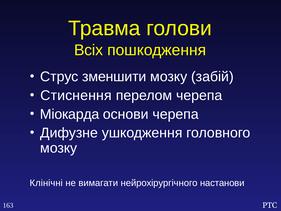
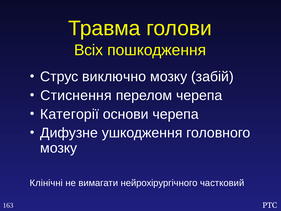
зменшити: зменшити -> виключно (114, 77)
Міокарда: Міокарда -> Категорії (70, 114)
настанови: настанови -> частковий (222, 183)
